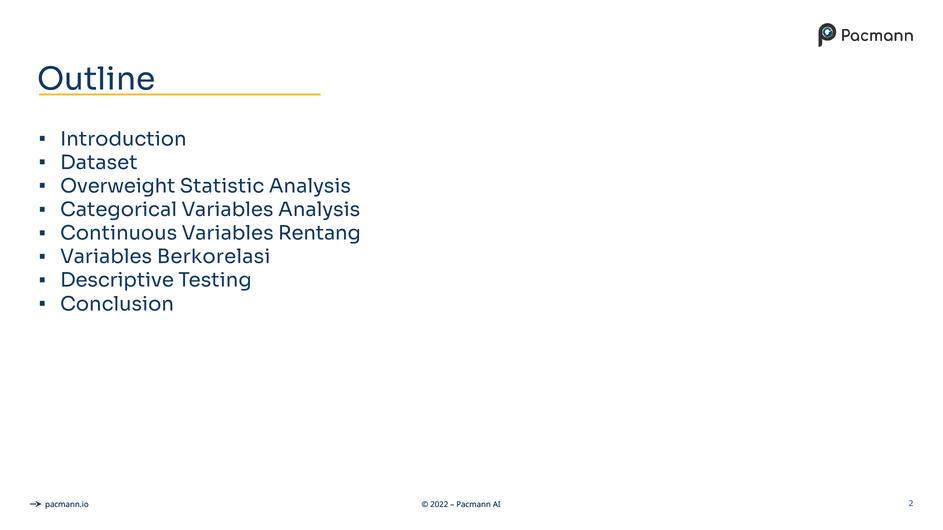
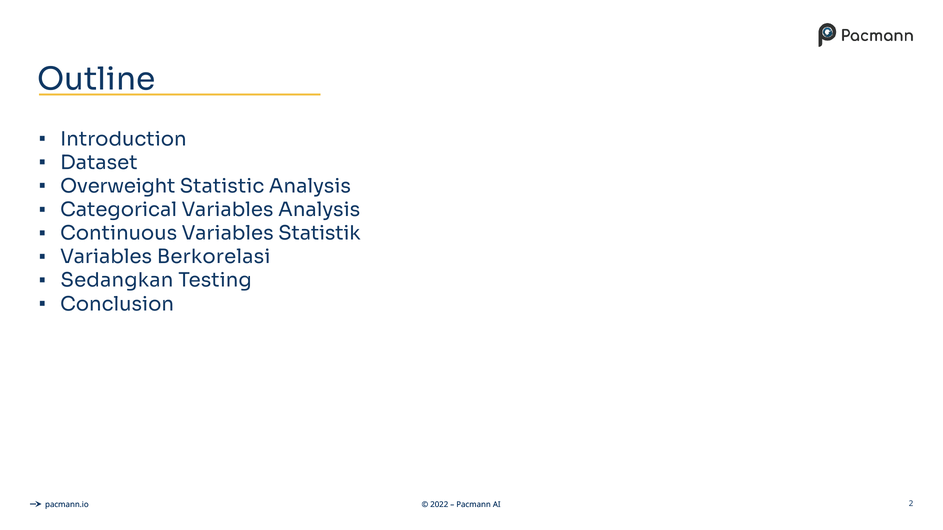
Rentang: Rentang -> Statistik (319, 234)
Descriptive: Descriptive -> Sedangkan (117, 281)
